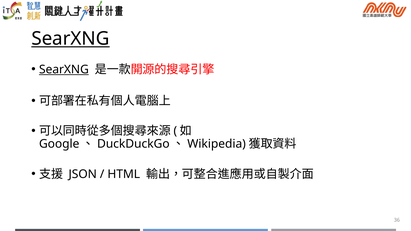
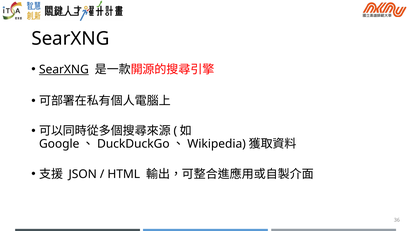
SearXNG underline: present -> none (71, 39)
